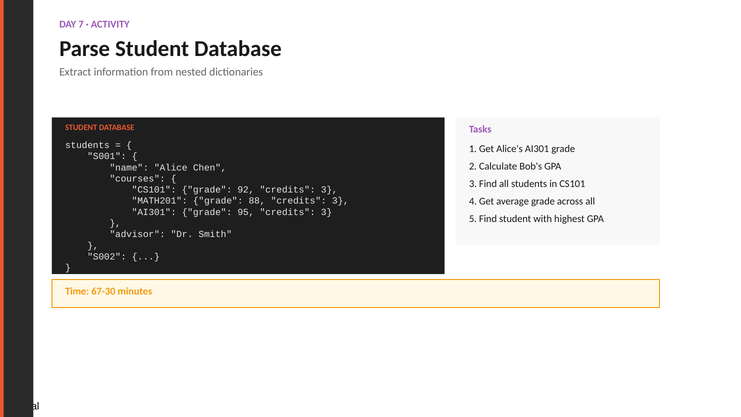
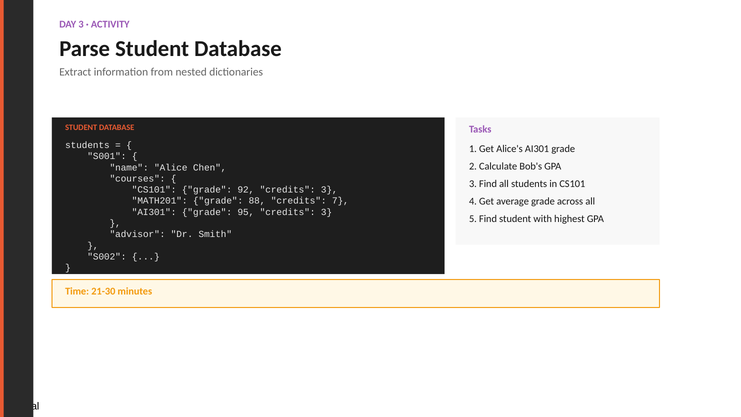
DAY 7: 7 -> 3 (81, 24)
88 credits 3: 3 -> 7 (340, 201)
67-30: 67-30 -> 21-30 (103, 291)
